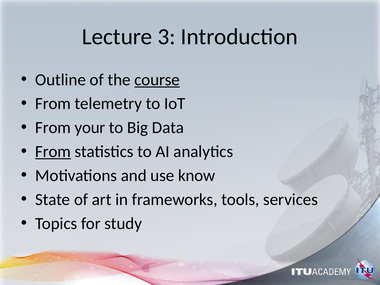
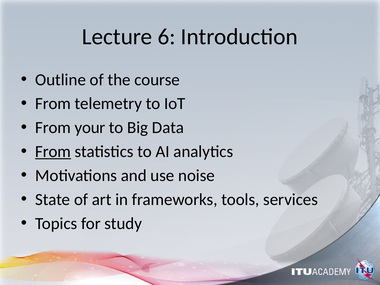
3: 3 -> 6 (166, 37)
course underline: present -> none (157, 80)
know: know -> noise (197, 176)
